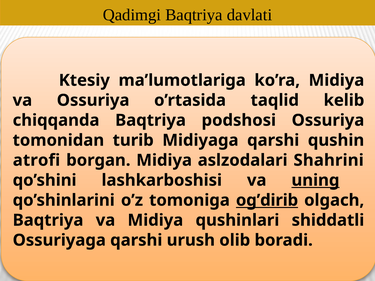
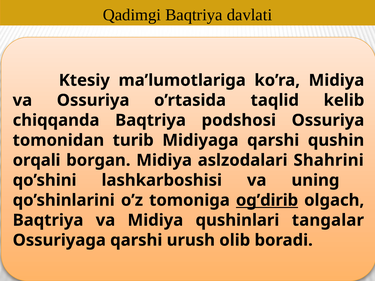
atrofi: atrofi -> orqali (37, 160)
uning underline: present -> none (315, 180)
shiddatli: shiddatli -> tangalar (328, 220)
